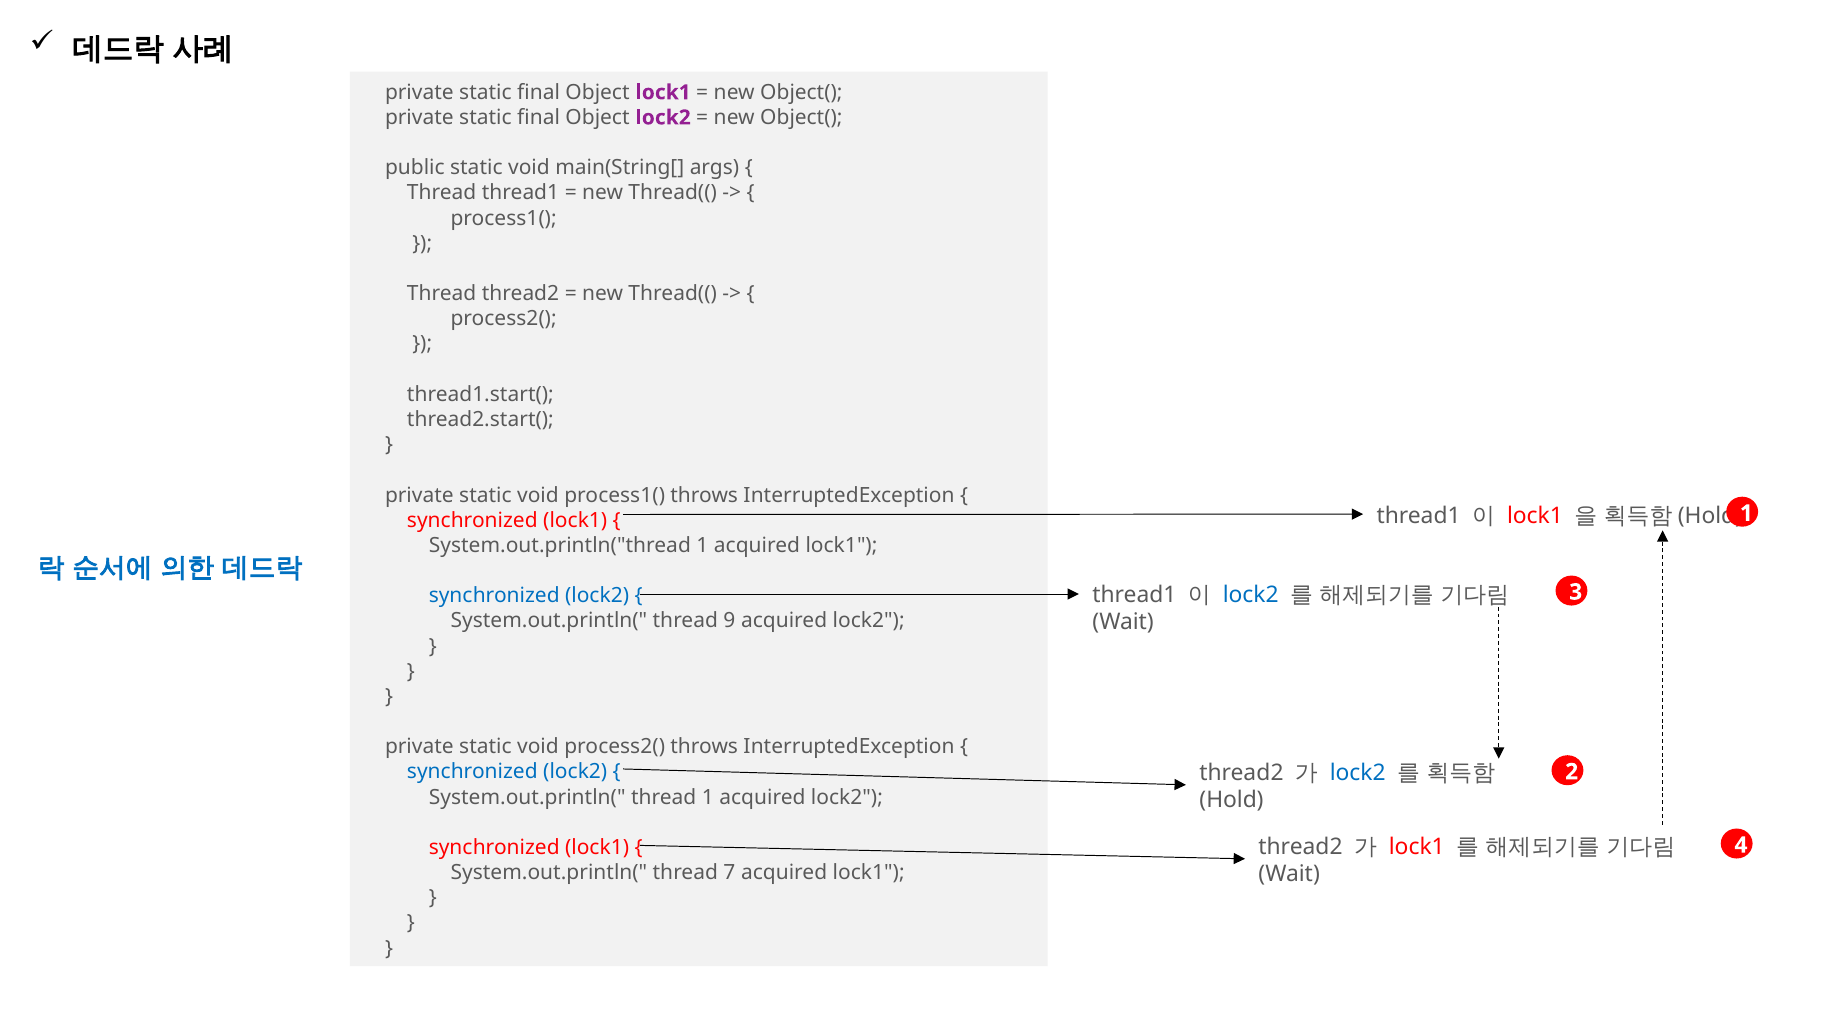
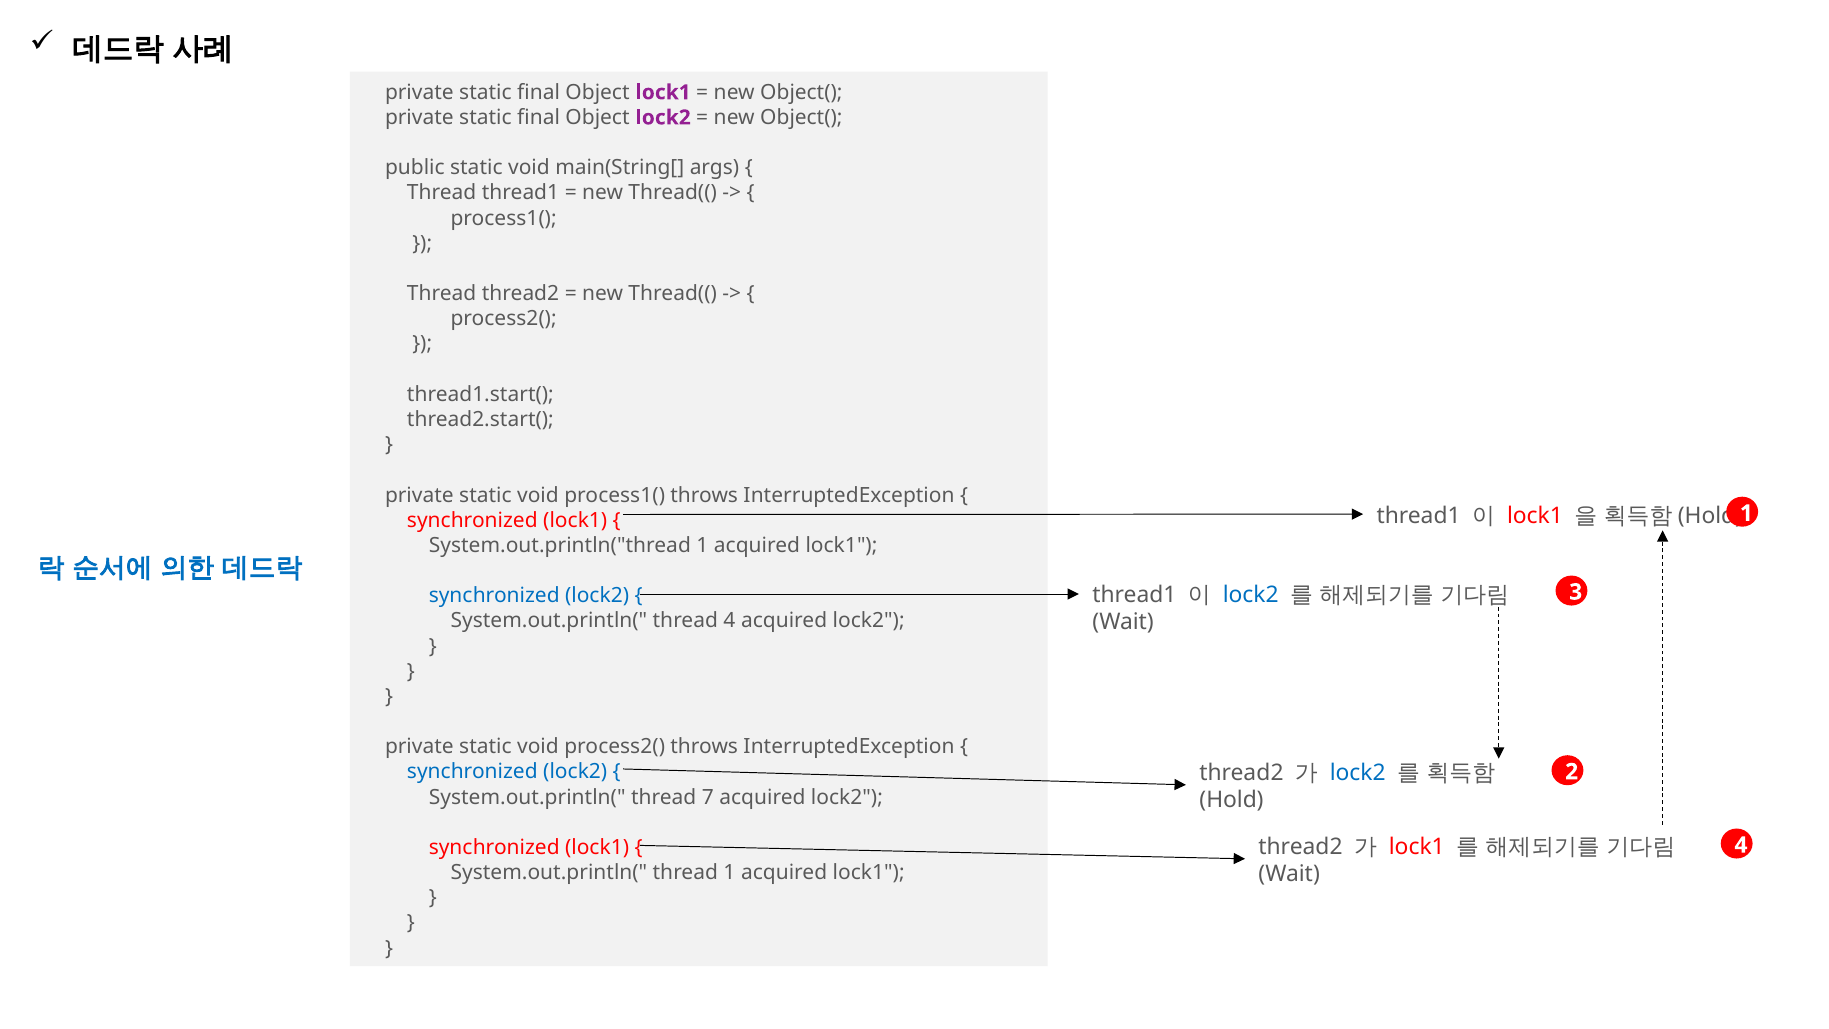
thread 9: 9 -> 4 (729, 621)
thread 1: 1 -> 7 (708, 797)
thread 7: 7 -> 1 (729, 873)
